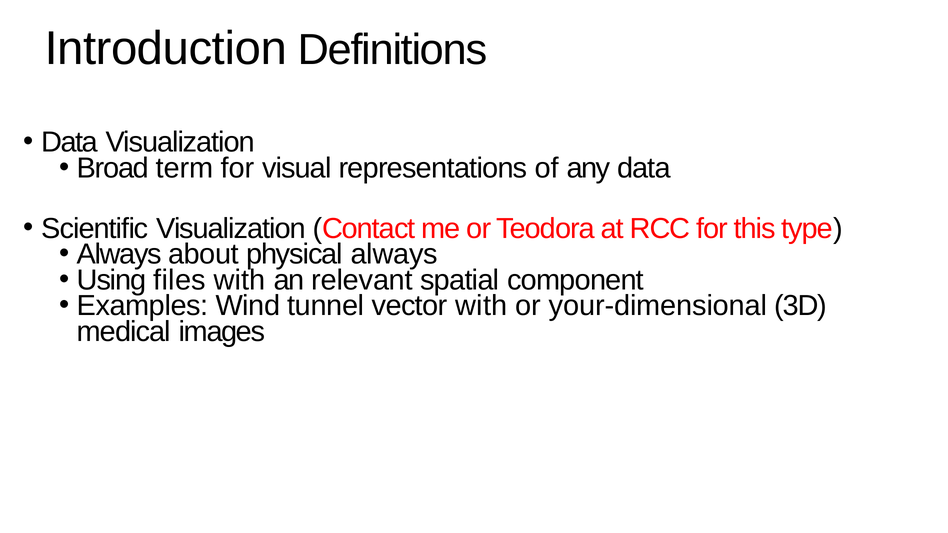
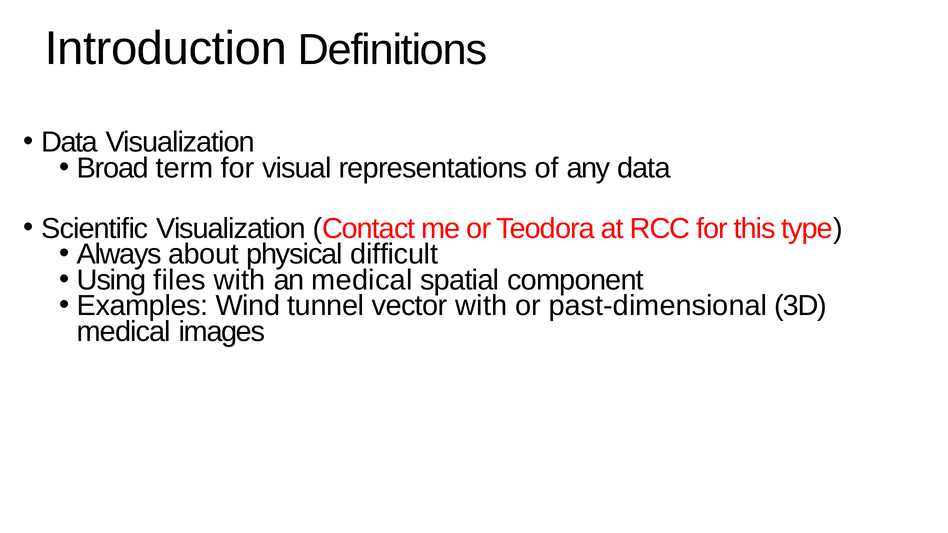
physical always: always -> difficult (394, 254)
an relevant: relevant -> medical (362, 280)
your-dimensional: your-dimensional -> past-dimensional (658, 306)
